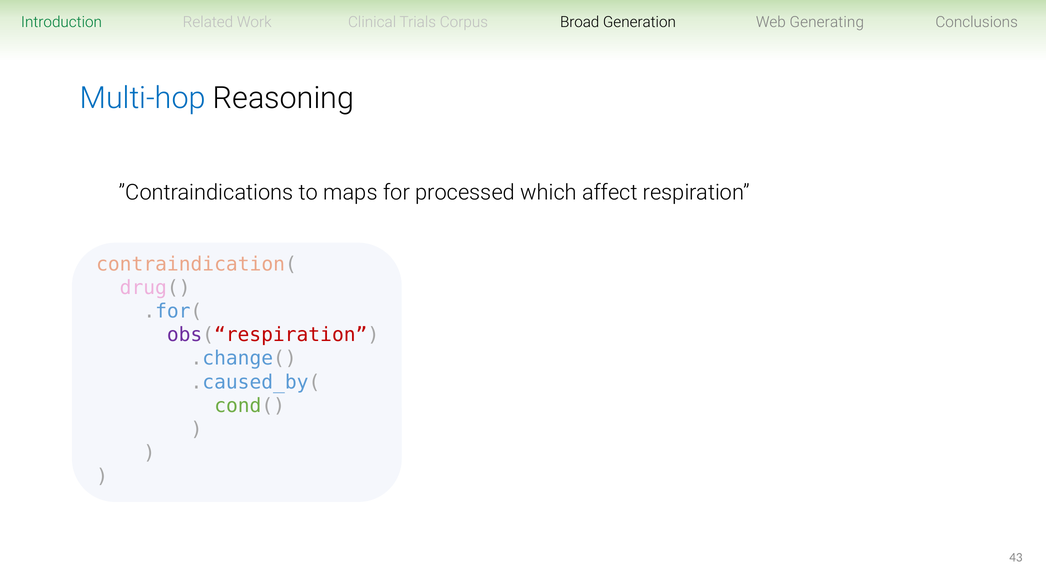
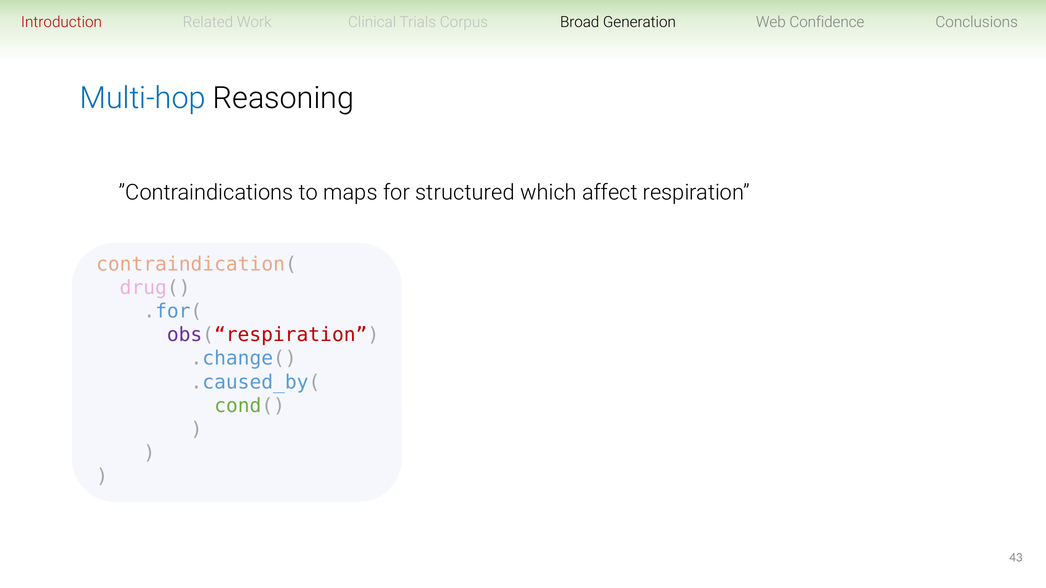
Introduction colour: green -> red (61, 22)
Generating: Generating -> Confidence (827, 22)
processed: processed -> structured (465, 193)
